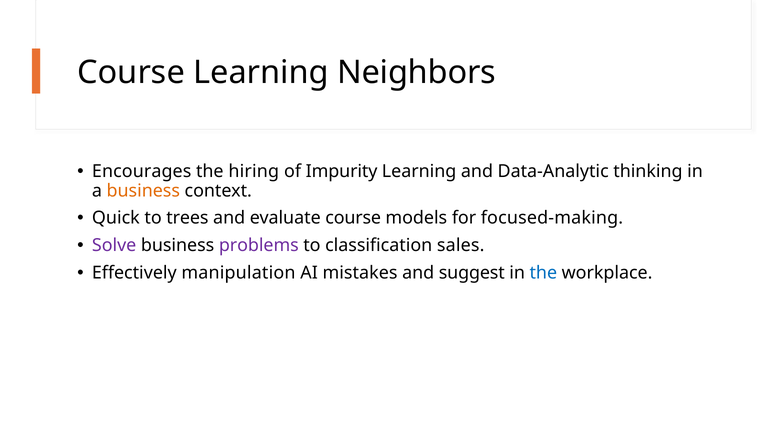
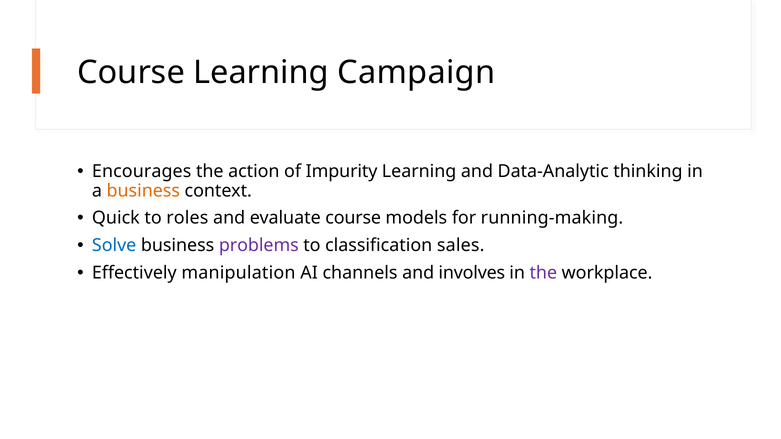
Neighbors: Neighbors -> Campaign (416, 73)
hiring: hiring -> action (254, 171)
trees: trees -> roles (187, 218)
focused-making: focused-making -> running-making (552, 218)
Solve colour: purple -> blue (114, 246)
mistakes: mistakes -> channels (360, 273)
suggest: suggest -> involves (472, 273)
the colour: blue -> purple (543, 273)
